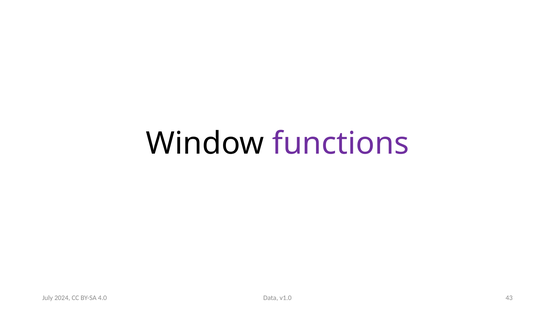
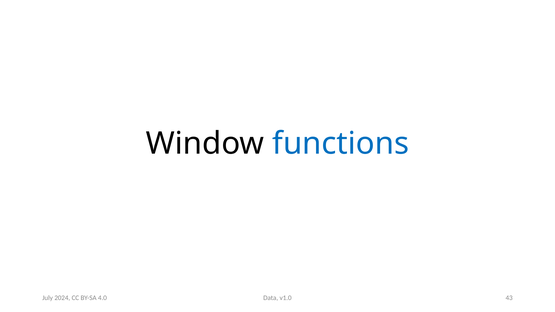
functions colour: purple -> blue (341, 144)
